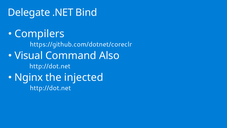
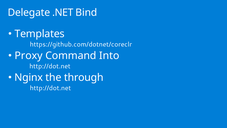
Compilers: Compilers -> Templates (40, 34)
Visual: Visual -> Proxy (29, 56)
Also: Also -> Into (109, 56)
injected: injected -> through (84, 77)
